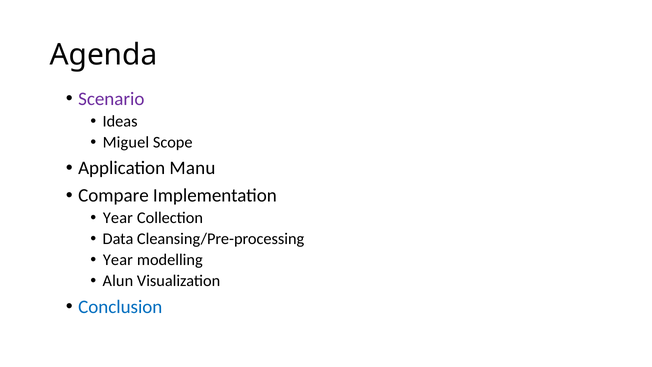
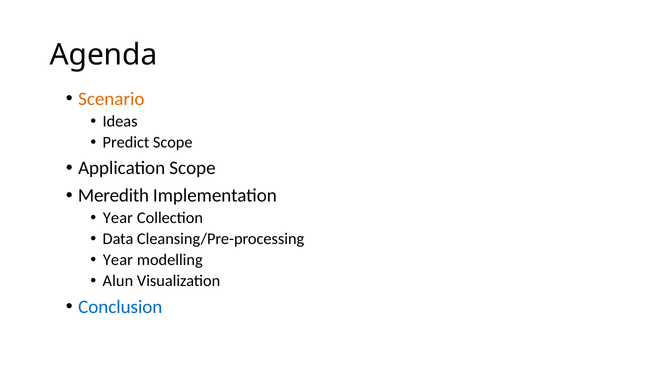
Scenario colour: purple -> orange (111, 99)
Miguel: Miguel -> Predict (126, 142)
Application Manu: Manu -> Scope (193, 168)
Compare: Compare -> Meredith (114, 195)
